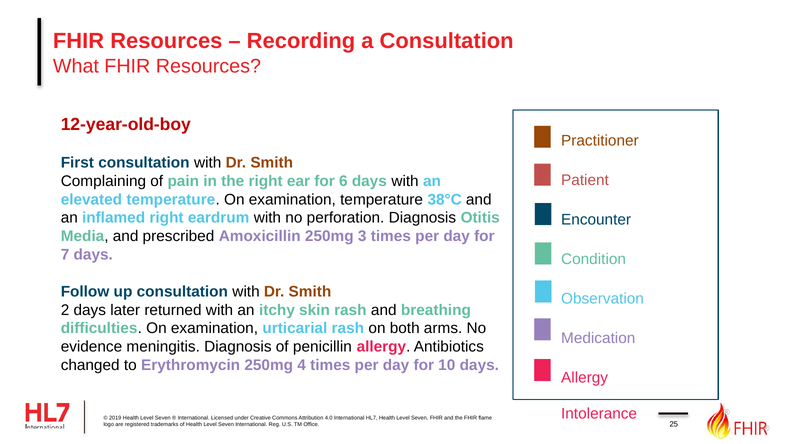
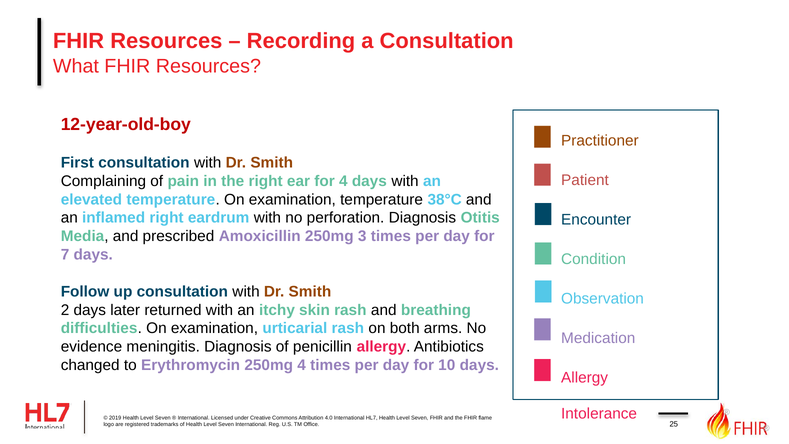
for 6: 6 -> 4 (343, 181)
